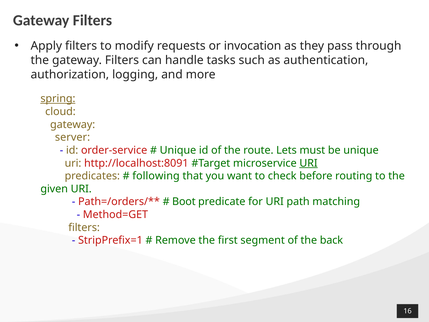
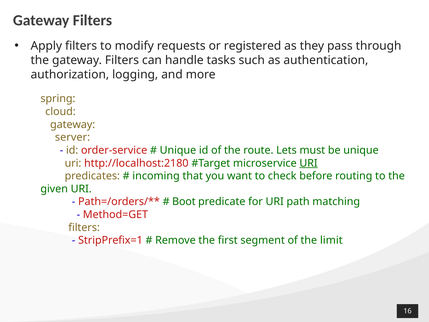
invocation: invocation -> registered (253, 46)
spring underline: present -> none (58, 99)
http://localhost:8091: http://localhost:8091 -> http://localhost:2180 (136, 163)
following: following -> incoming (156, 176)
back: back -> limit (331, 240)
